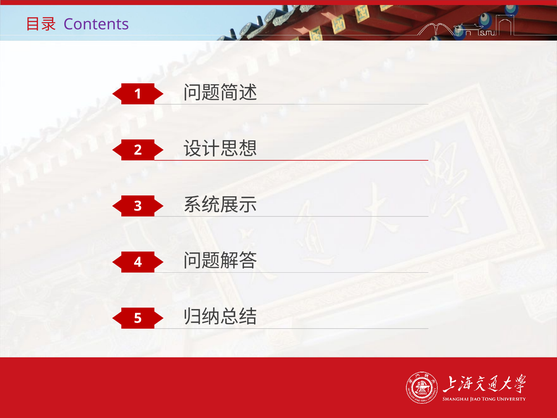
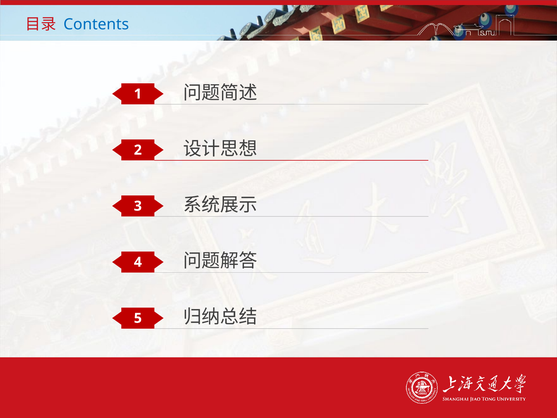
Contents colour: purple -> blue (96, 24)
